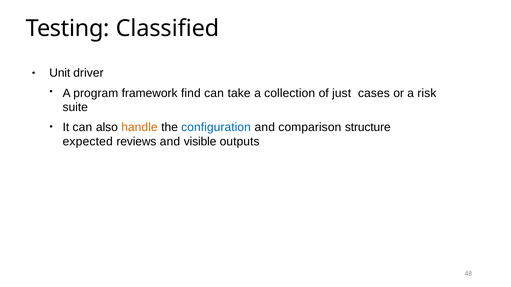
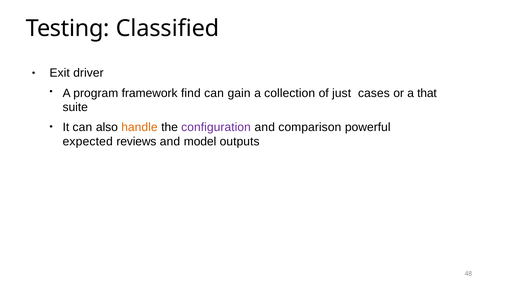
Unit: Unit -> Exit (60, 73)
take: take -> gain (239, 93)
risk: risk -> that (427, 93)
configuration colour: blue -> purple (216, 127)
structure: structure -> powerful (368, 127)
visible: visible -> model (200, 142)
